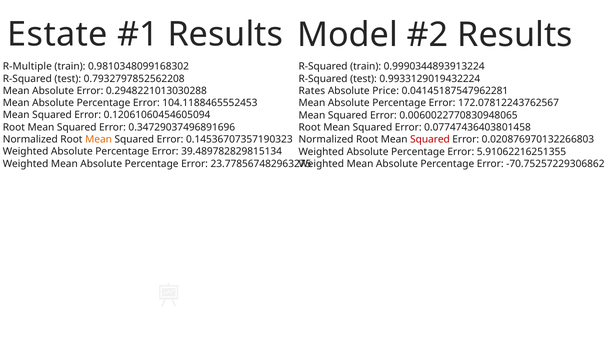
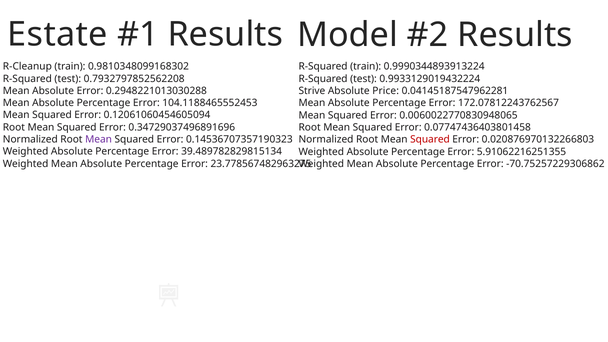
R-Multiple: R-Multiple -> R-Cleanup (27, 67)
Rates: Rates -> Strive (312, 91)
Mean colour: orange -> purple (99, 139)
